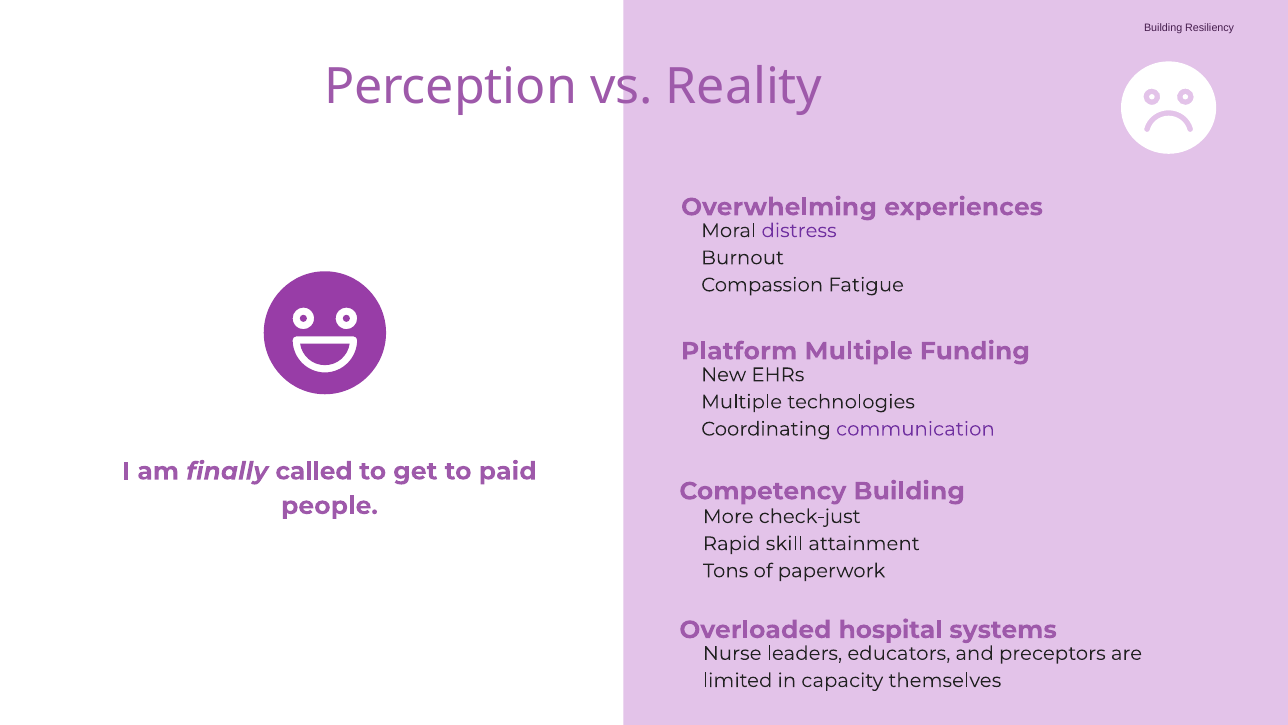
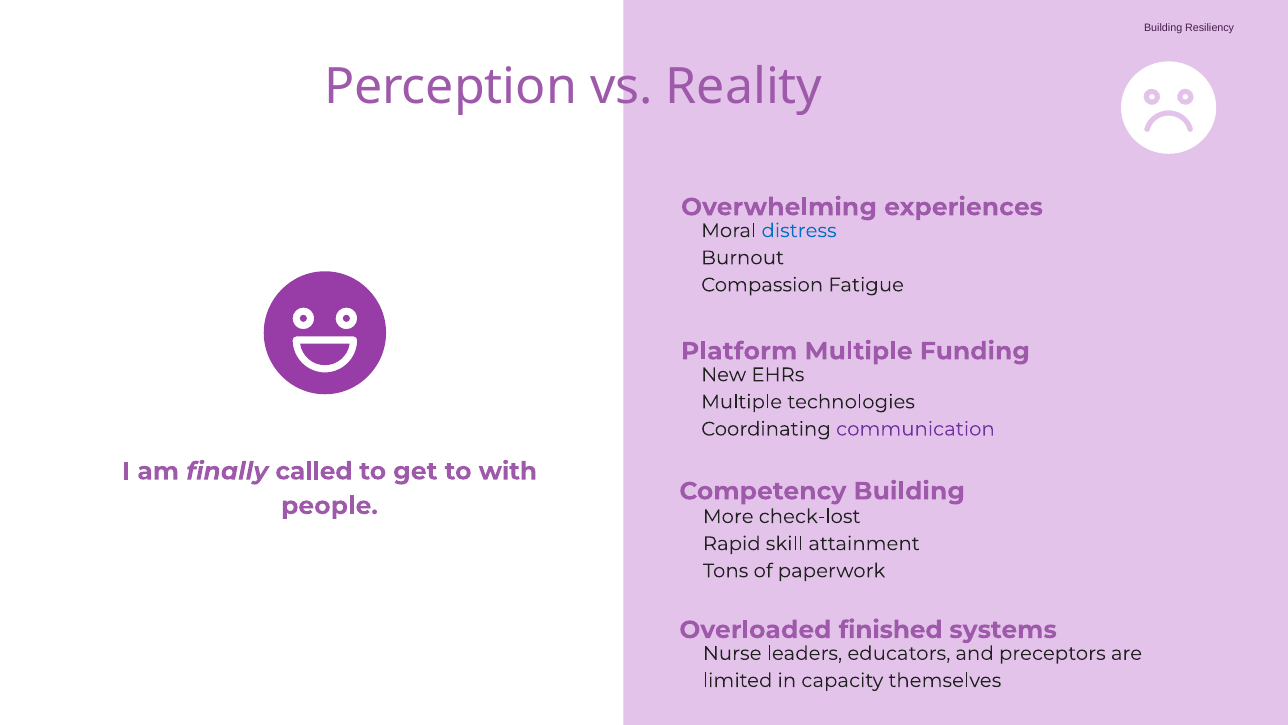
distress colour: purple -> blue (799, 231)
paid: paid -> with (508, 471)
check-just: check-just -> check-lost (810, 516)
hospital: hospital -> finished (891, 629)
